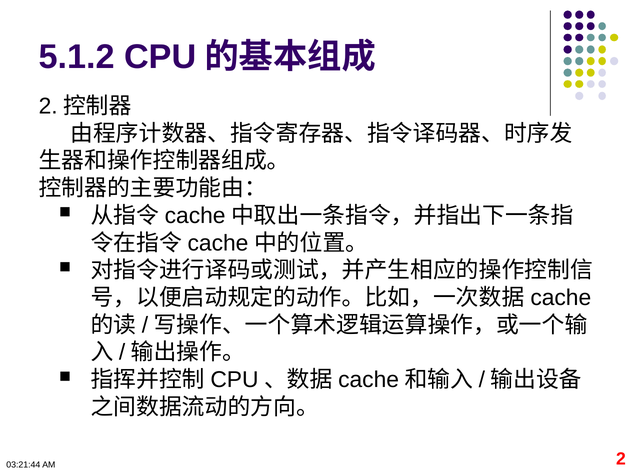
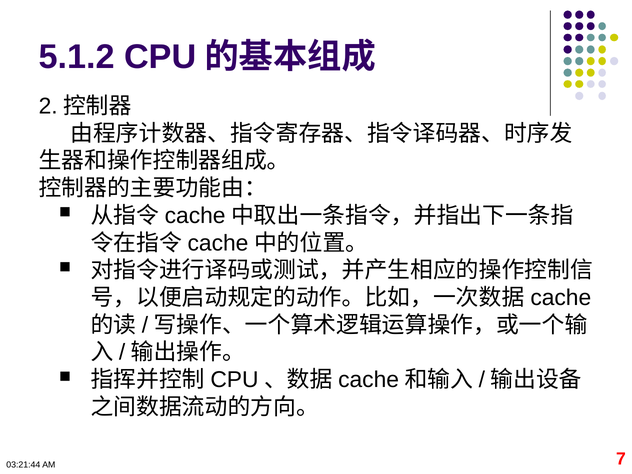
2: 2 -> 7 (621, 459)
